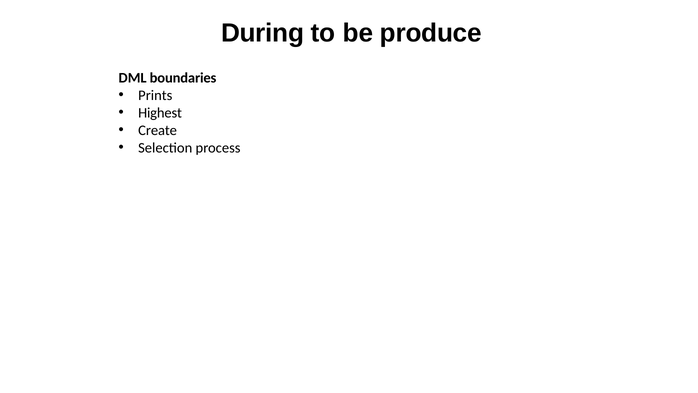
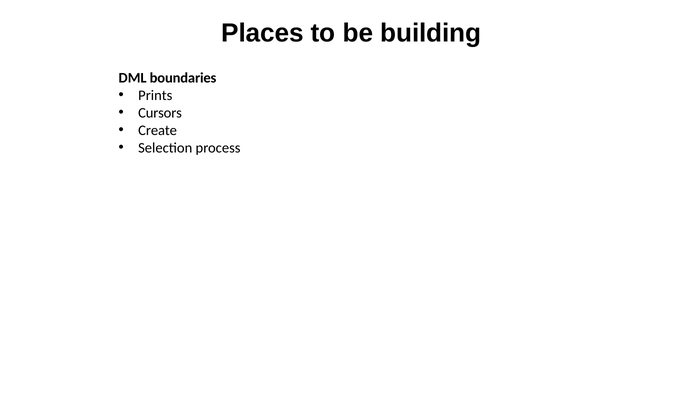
During: During -> Places (262, 33)
produce: produce -> building (431, 33)
Highest: Highest -> Cursors (160, 113)
